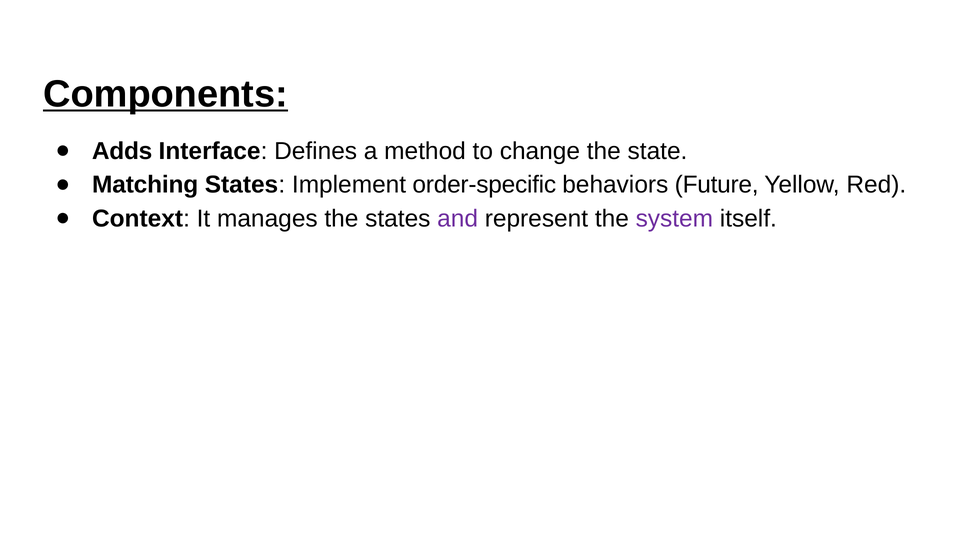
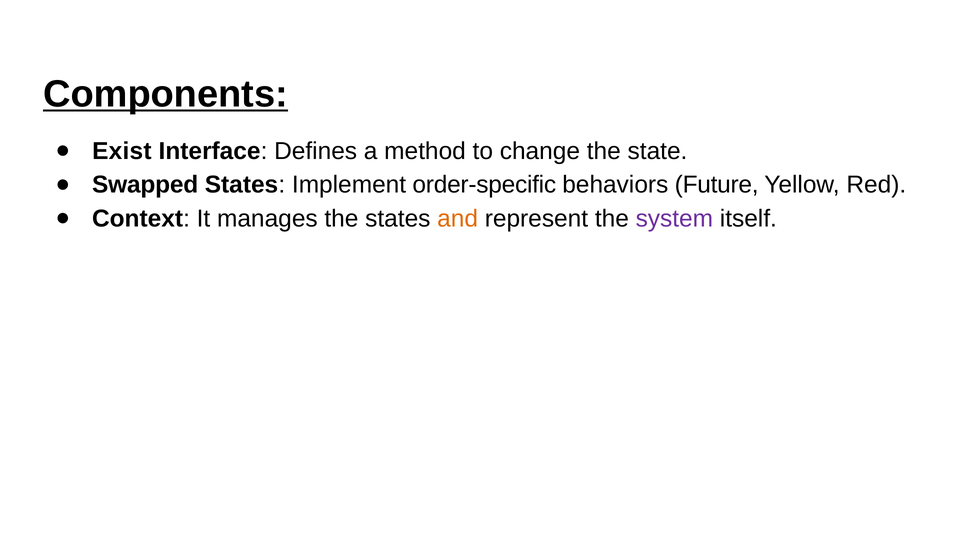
Adds: Adds -> Exist (122, 151)
Matching: Matching -> Swapped (145, 185)
and colour: purple -> orange (458, 219)
